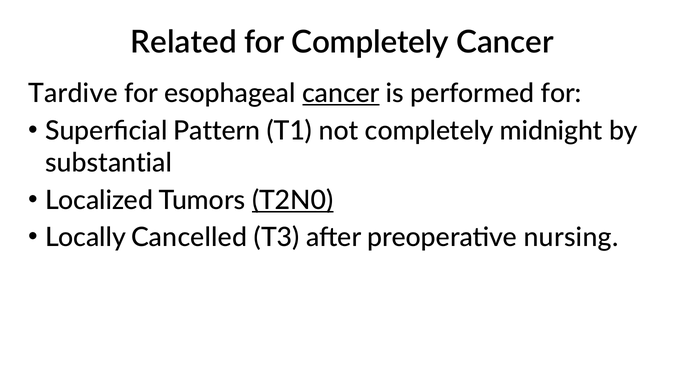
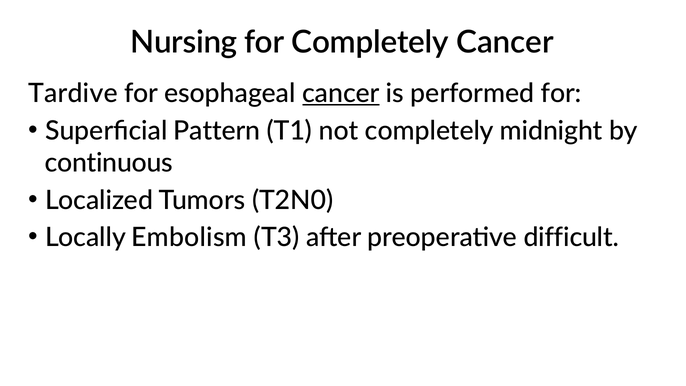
Related: Related -> Nursing (184, 42)
substantial: substantial -> continuous (109, 163)
T2N0 underline: present -> none (293, 200)
Cancelled: Cancelled -> Embolism (189, 238)
nursing: nursing -> difficult (571, 238)
